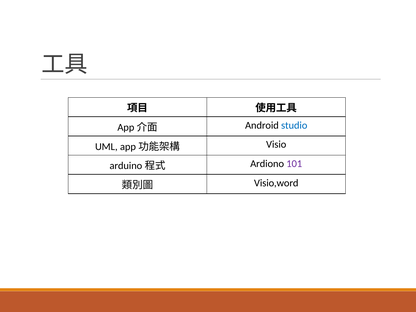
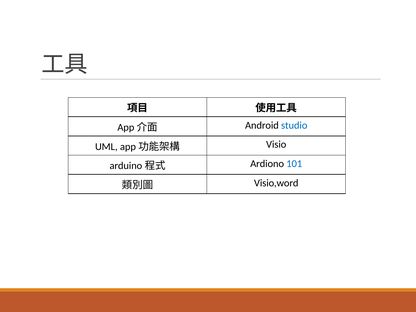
101 colour: purple -> blue (294, 164)
